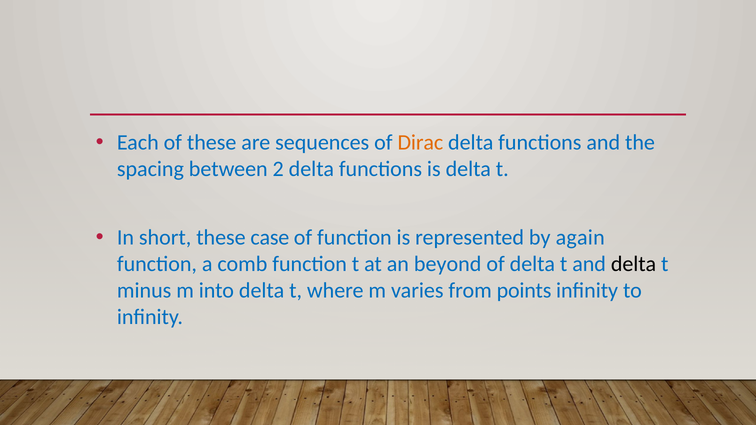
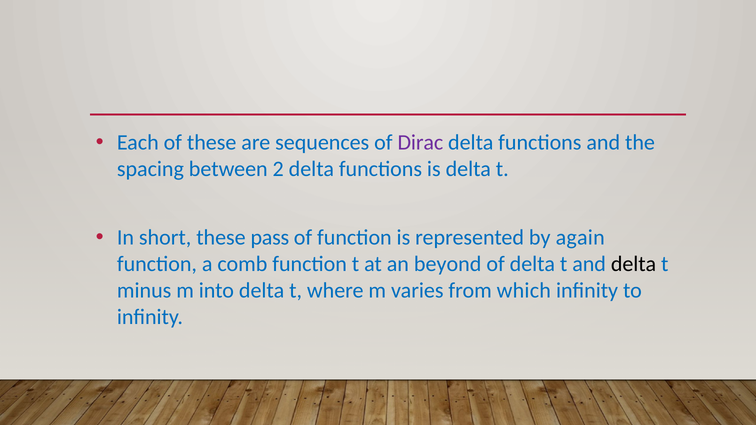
Dirac colour: orange -> purple (420, 143)
case: case -> pass (270, 238)
points: points -> which (524, 291)
